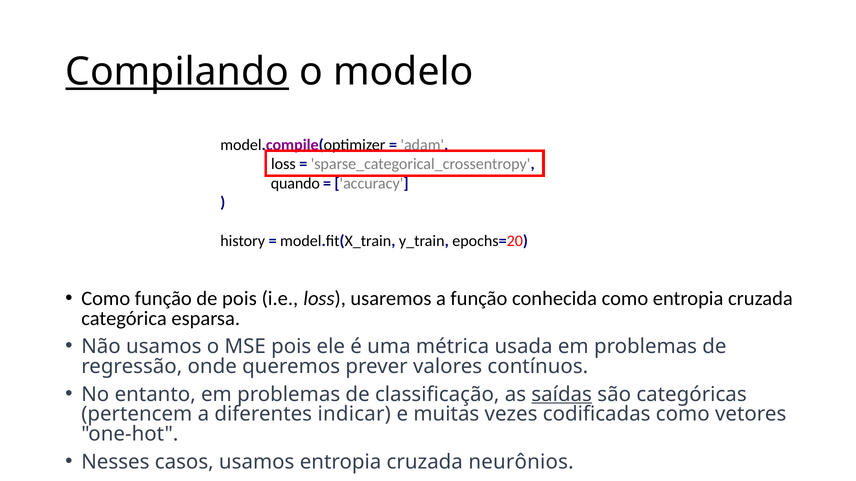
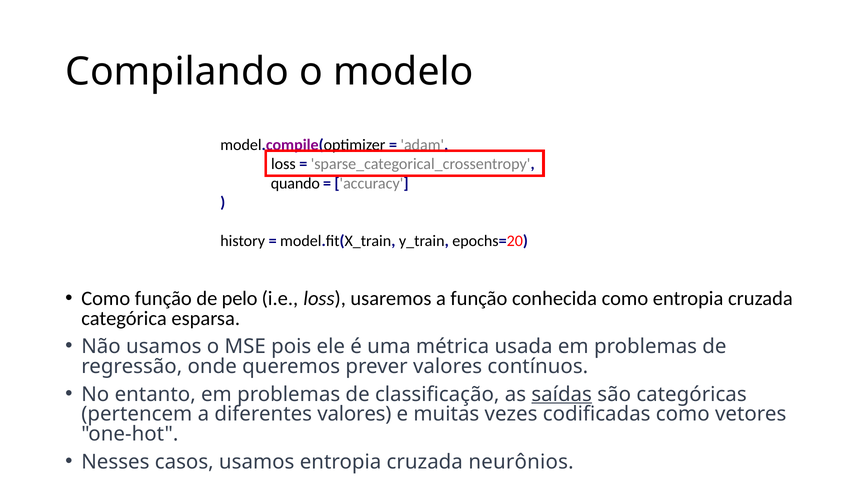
Compilando underline: present -> none (177, 72)
de pois: pois -> pelo (240, 299)
diferentes indicar: indicar -> valores (354, 415)
